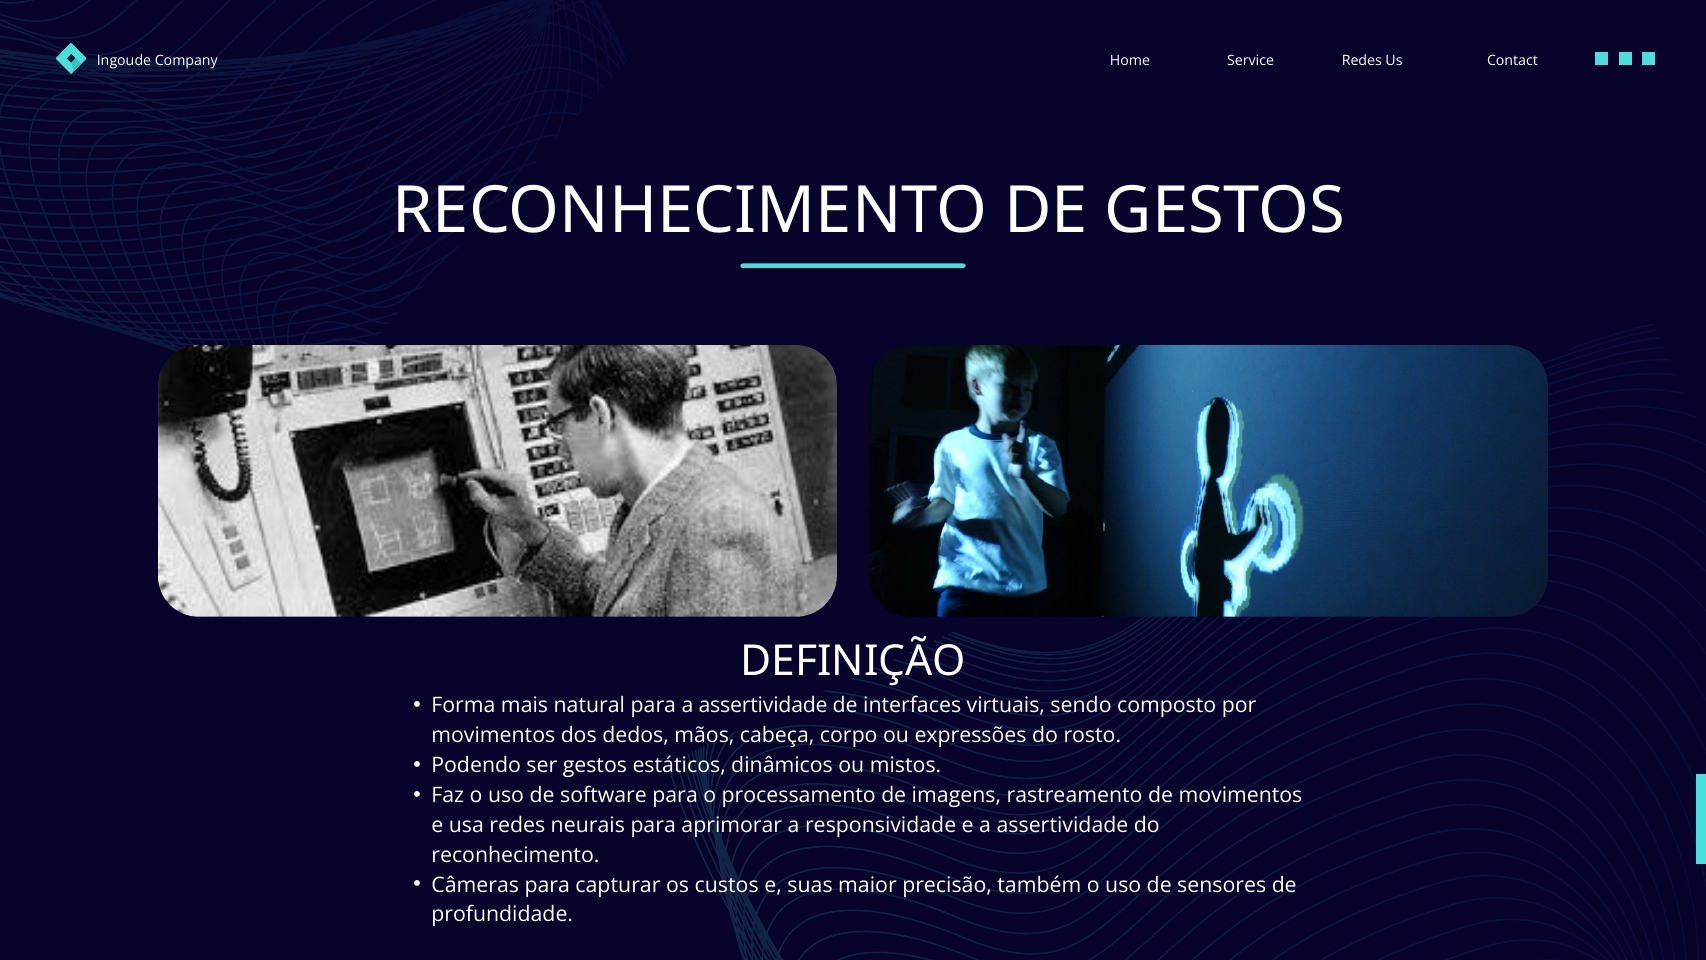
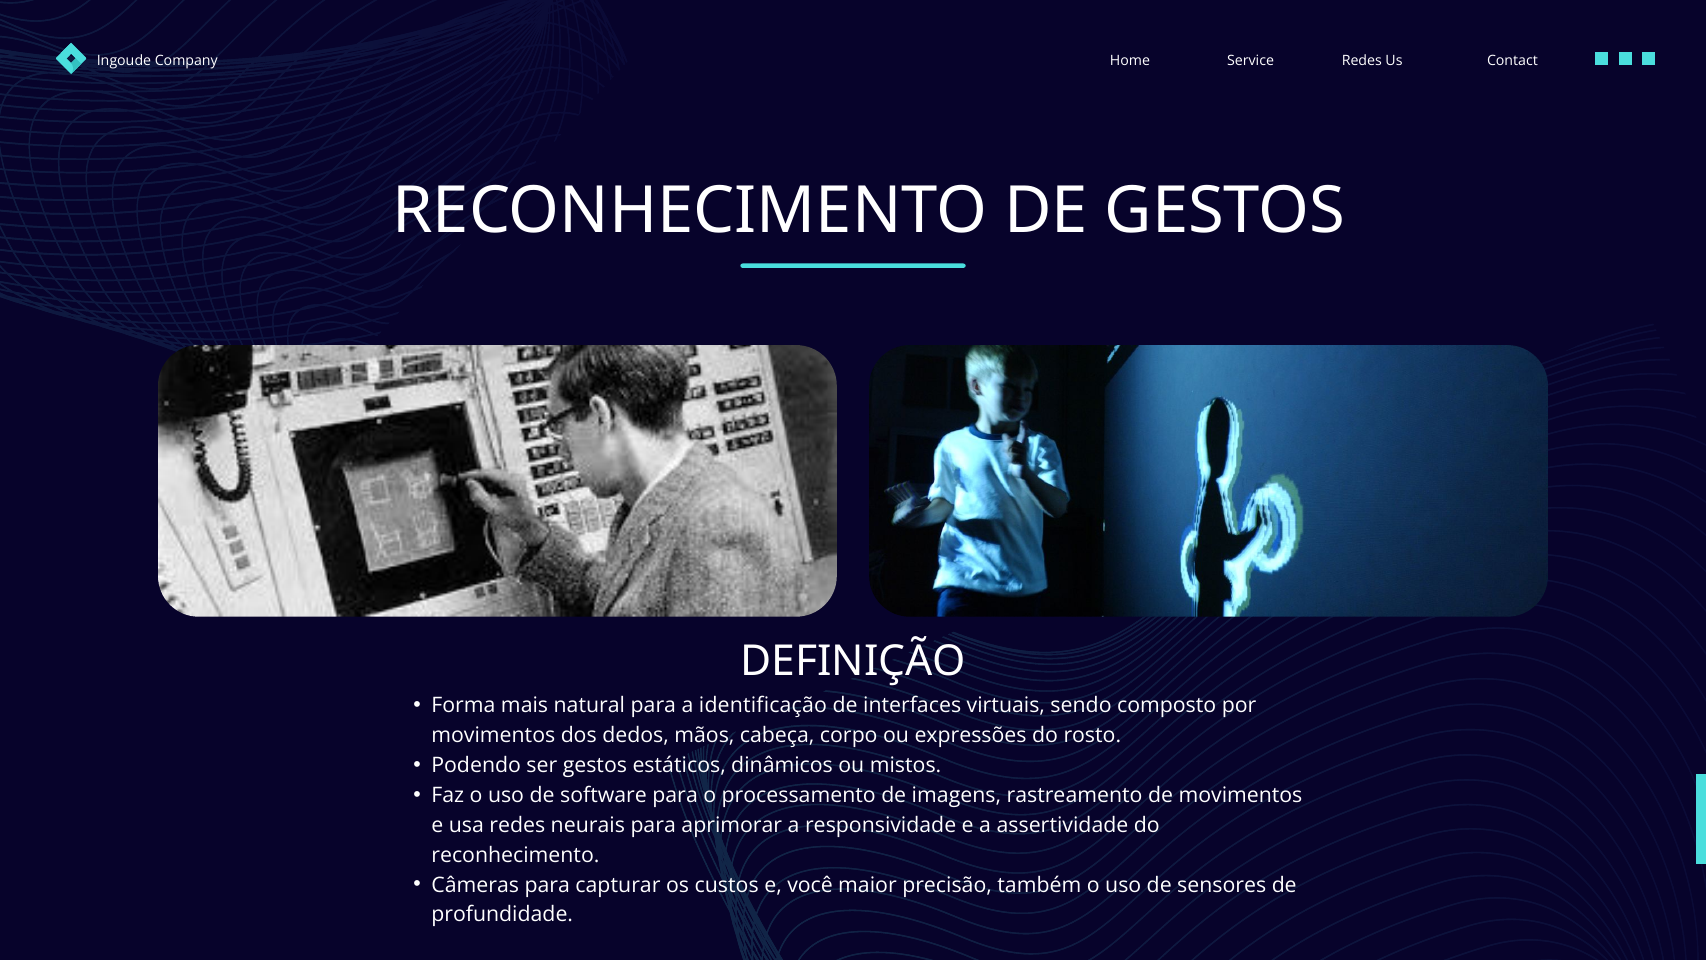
para a assertividade: assertividade -> identificação (763, 706)
suas: suas -> você (810, 885)
